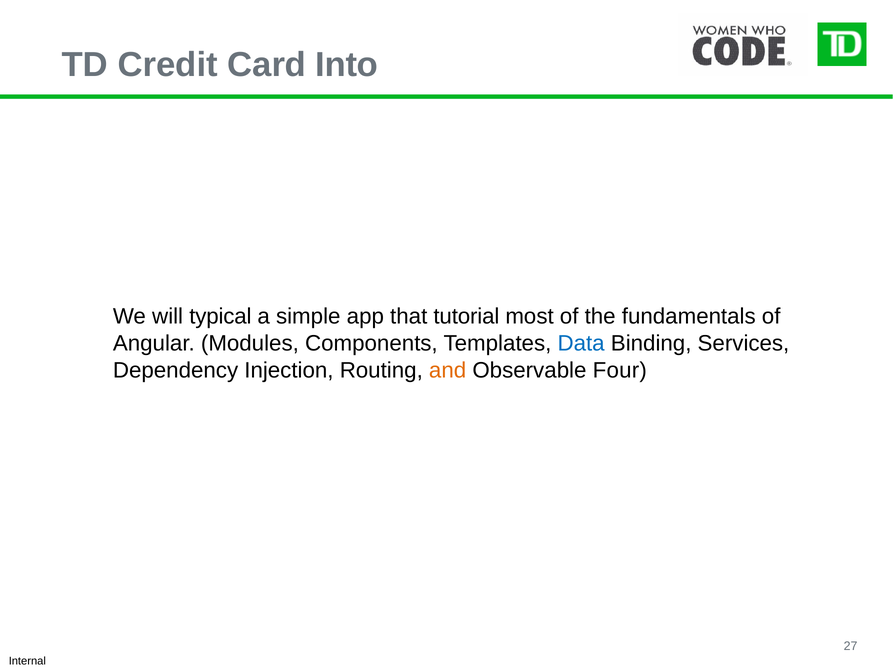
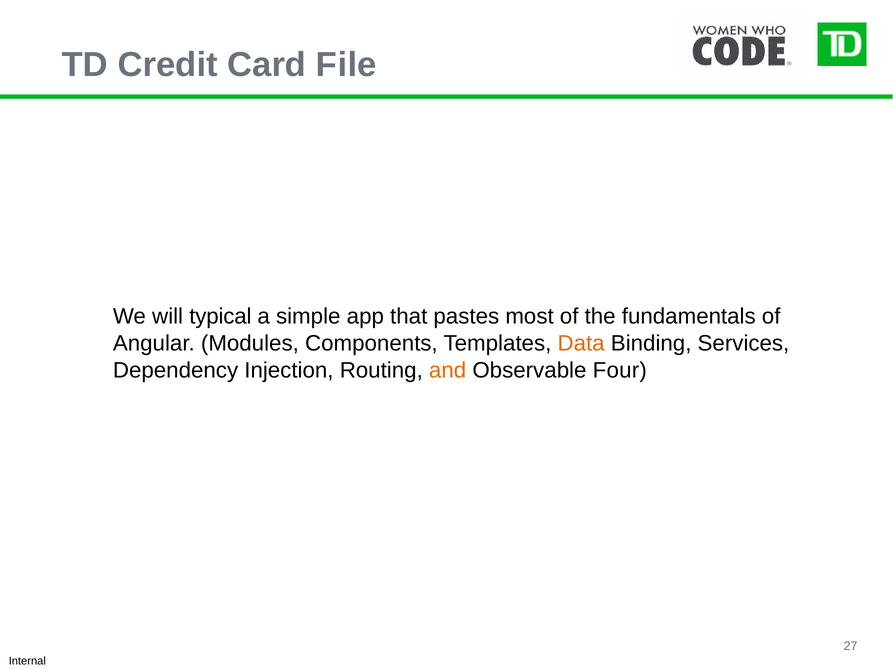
Into: Into -> File (346, 65)
tutorial: tutorial -> pastes (466, 317)
Data colour: blue -> orange (581, 344)
